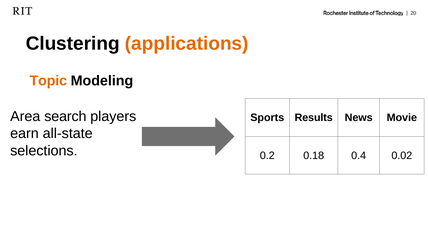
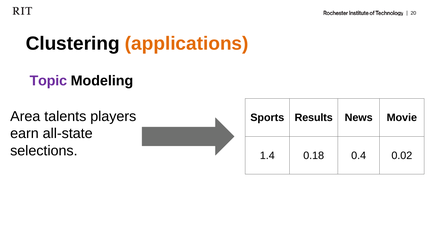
Topic colour: orange -> purple (48, 81)
search: search -> talents (65, 116)
0.2: 0.2 -> 1.4 (267, 155)
